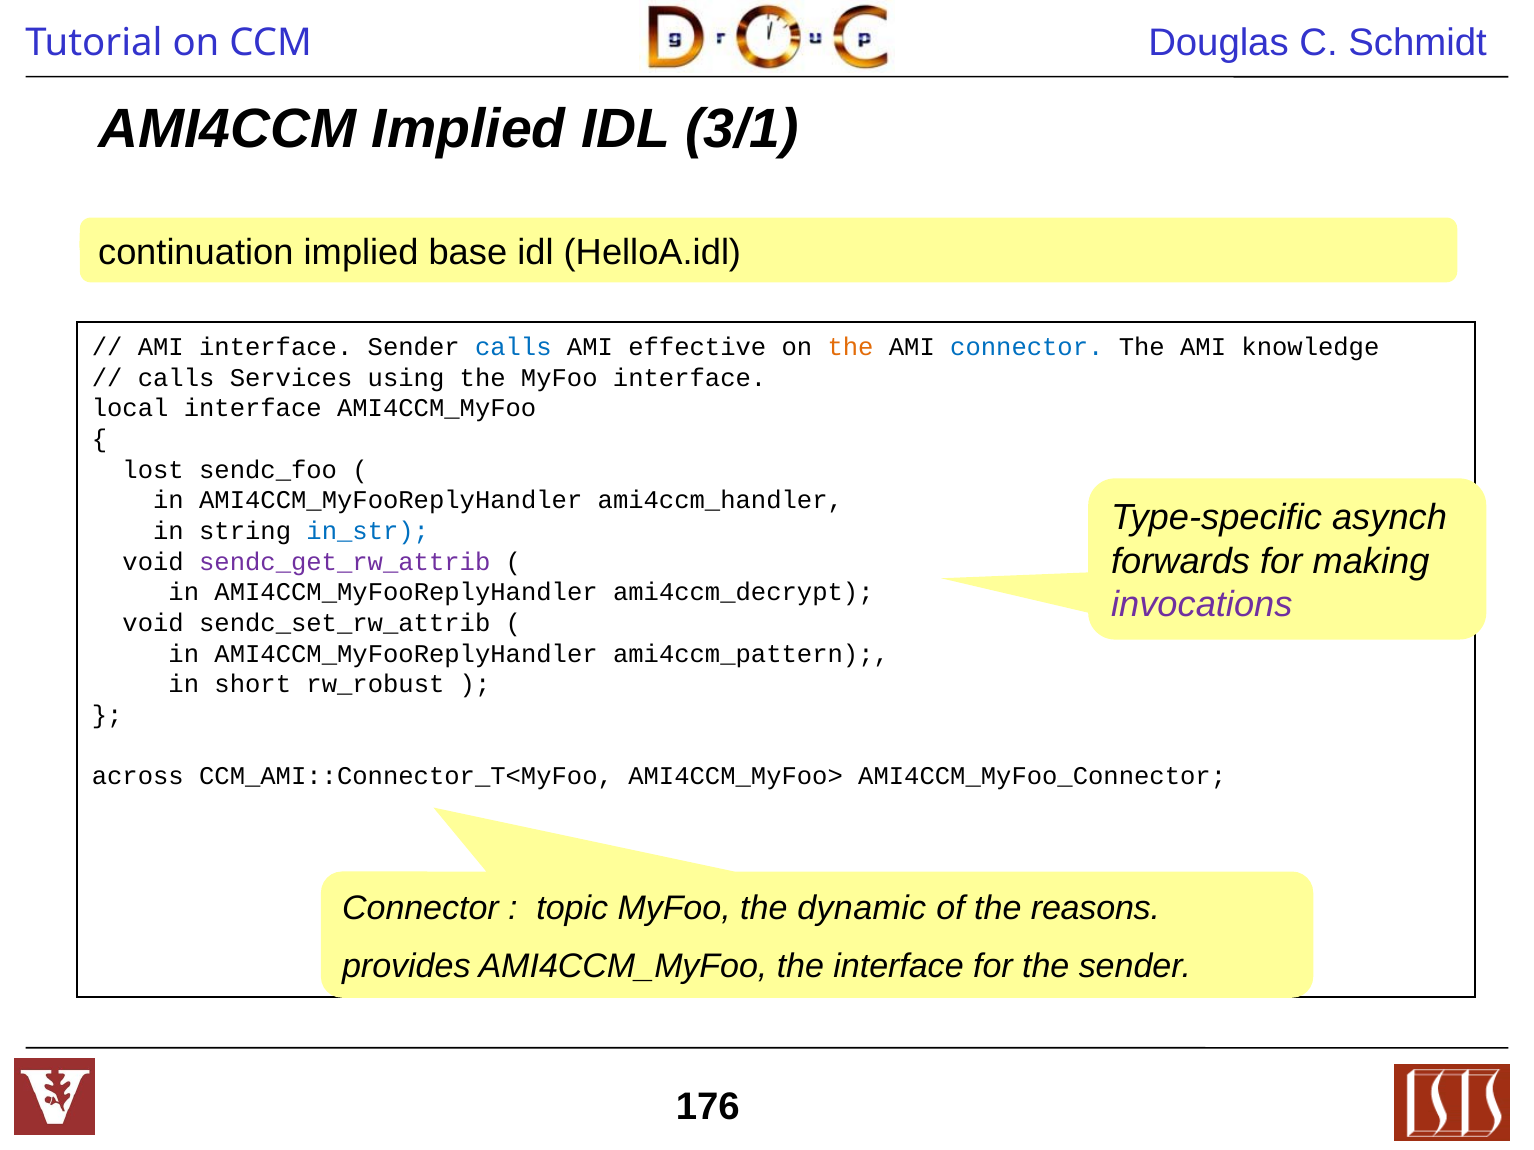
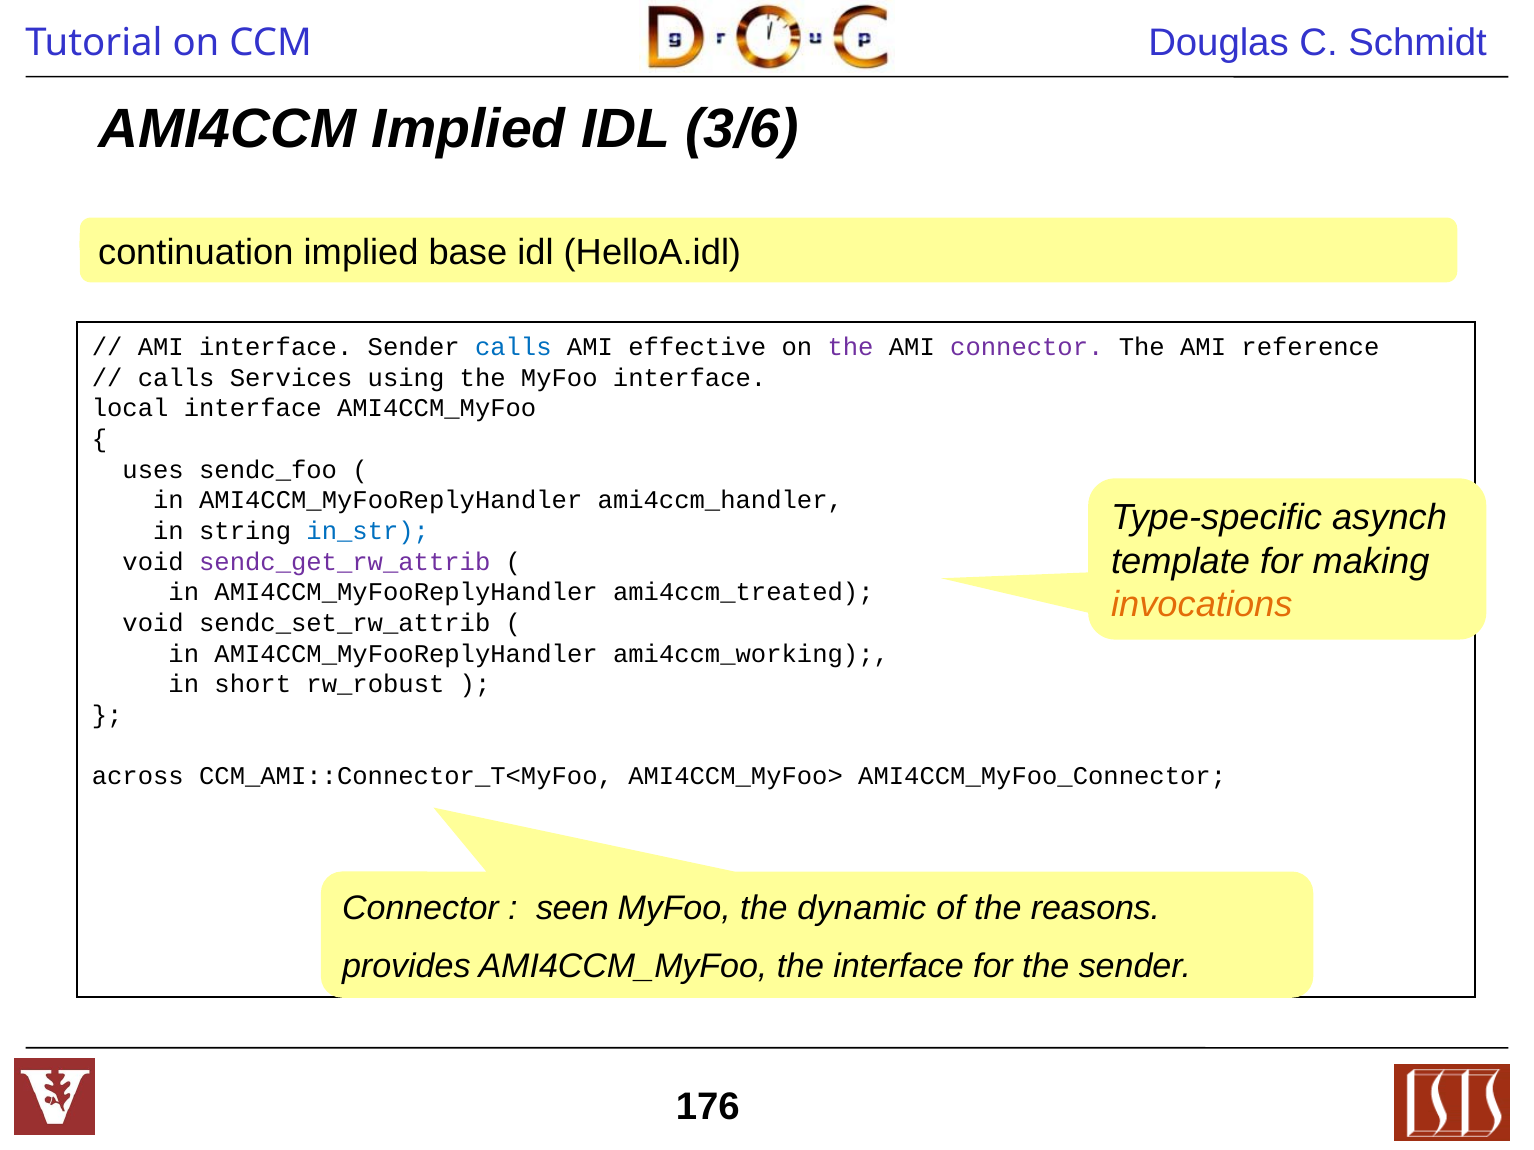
3/1: 3/1 -> 3/6 (742, 129)
the colour: orange -> purple (851, 347)
connector colour: blue -> purple (1027, 347)
knowledge: knowledge -> reference (1310, 347)
lost: lost -> uses (153, 470)
forwards: forwards -> template (1181, 562)
ami4ccm_decrypt: ami4ccm_decrypt -> ami4ccm_treated (743, 593)
invocations colour: purple -> orange (1202, 605)
ami4ccm_pattern: ami4ccm_pattern -> ami4ccm_working (751, 654)
topic: topic -> seen (572, 908)
